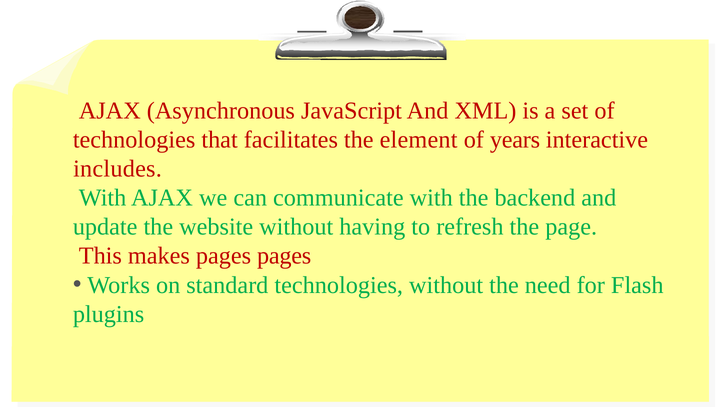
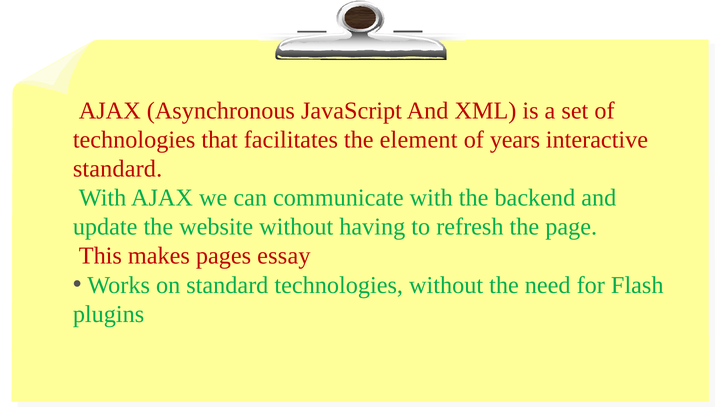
includes: includes -> standard (118, 169)
pages pages: pages -> essay (284, 256)
